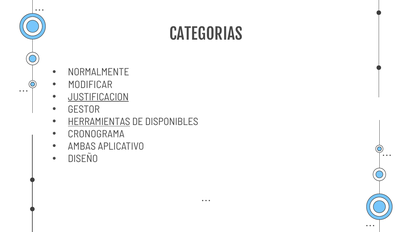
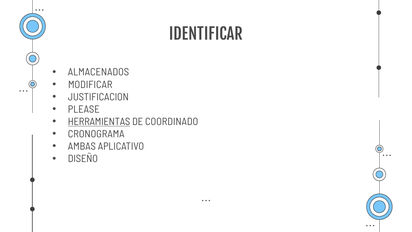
CATEGORIAS: CATEGORIAS -> IDENTIFICAR (206, 34)
NORMALMENTE: NORMALMENTE -> ALMACENADOS (98, 72)
JUSTIFICACION underline: present -> none (98, 97)
GESTOR: GESTOR -> PLEASE (84, 109)
DISPONIBLES: DISPONIBLES -> COORDINADO (172, 122)
